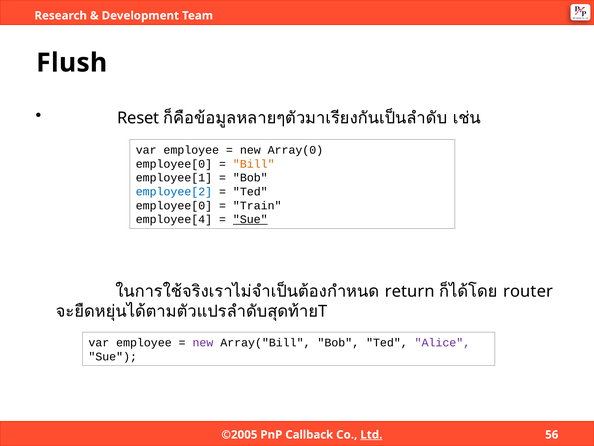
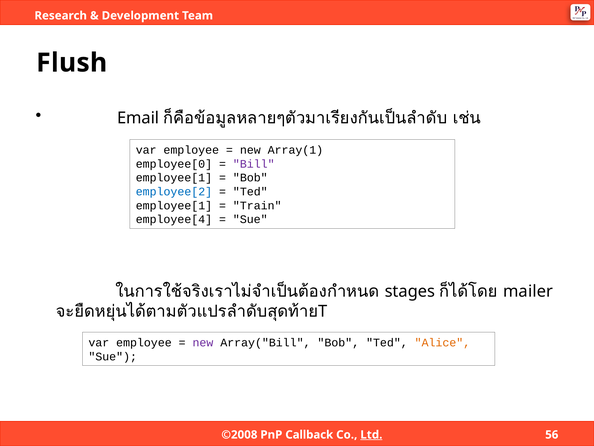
Reset: Reset -> Email (138, 118)
Array(0: Array(0 -> Array(1 (295, 150)
Bill colour: orange -> purple (254, 164)
employee[0: employee[0 -> employee[1 (174, 205)
Sue underline: present -> none (250, 219)
return: return -> stages (410, 291)
router: router -> mailer (528, 291)
Alice colour: purple -> orange (442, 342)
©2005: ©2005 -> ©2008 (239, 434)
